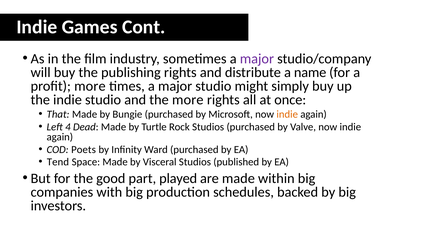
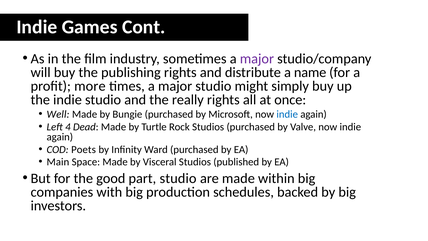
the more: more -> really (188, 100)
That: That -> Well (58, 114)
indie colour: orange -> blue (287, 114)
Tend: Tend -> Main (58, 162)
part played: played -> studio (178, 178)
